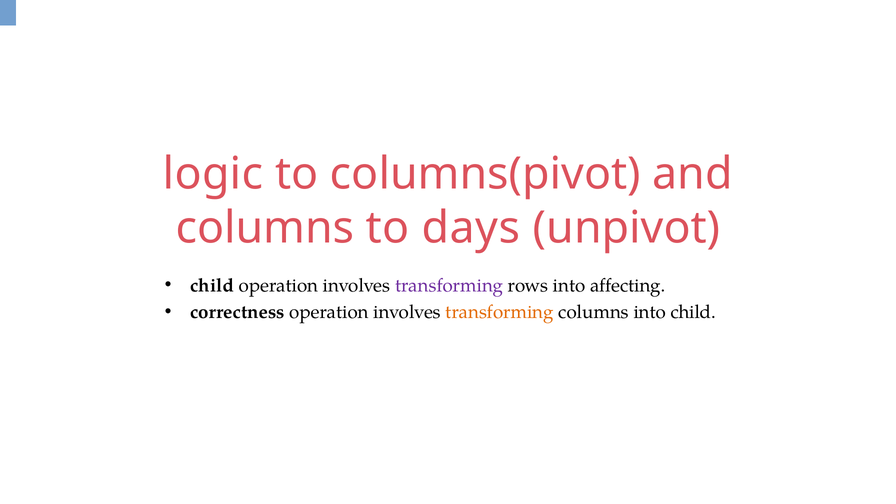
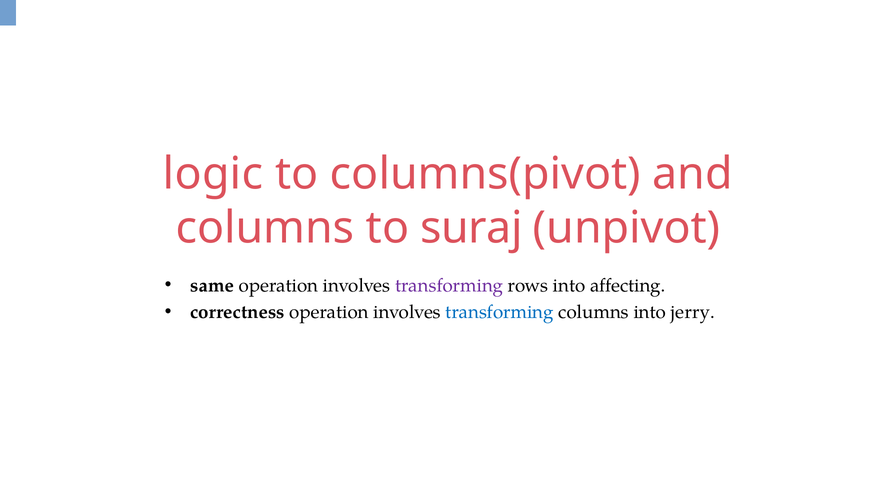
days: days -> suraj (471, 228)
child: child -> same (212, 285)
transforming colour: orange -> blue (500, 312)
into child: child -> jerry (693, 312)
